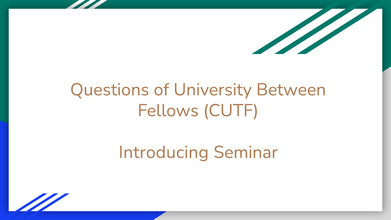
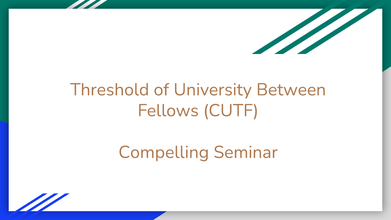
Questions: Questions -> Threshold (110, 90)
Introducing: Introducing -> Compelling (164, 152)
